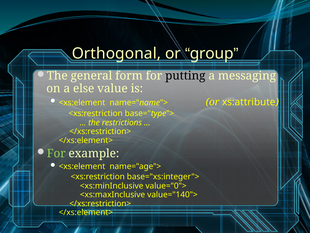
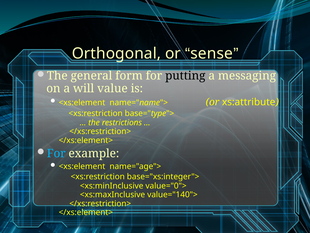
group: group -> sense (212, 53)
else: else -> will (84, 88)
For colour: light green -> light blue (56, 153)
